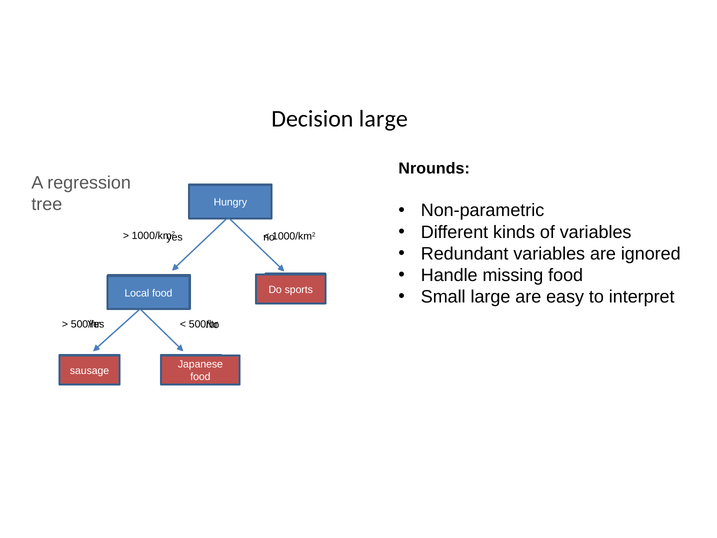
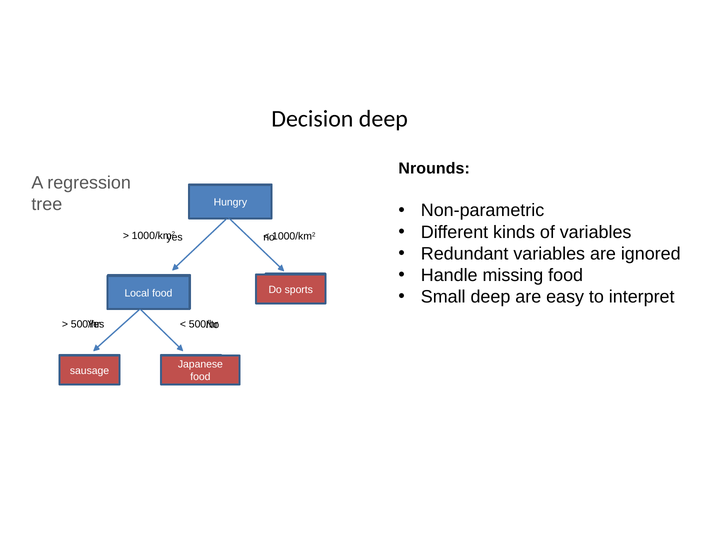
Decision large: large -> deep (383, 119)
Small large: large -> deep (490, 297)
